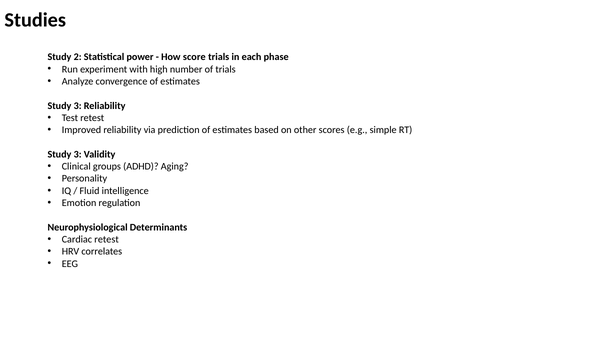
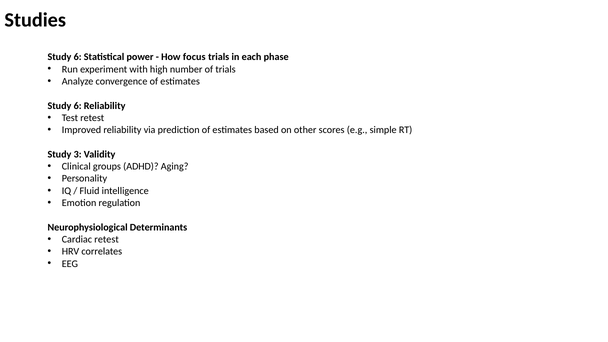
2: 2 -> 6 (78, 57)
score: score -> focus (194, 57)
3: 3 -> 6 (78, 106)
